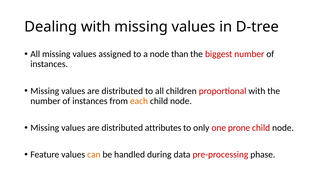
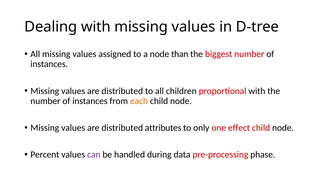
prone: prone -> effect (239, 128)
Feature: Feature -> Percent (45, 155)
can colour: orange -> purple (94, 155)
